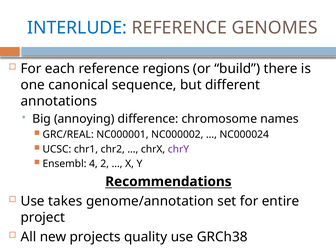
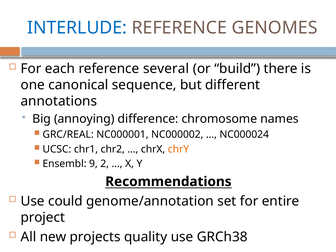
regions: regions -> several (166, 69)
chrY colour: purple -> orange (178, 149)
4: 4 -> 9 (93, 164)
takes: takes -> could (65, 201)
